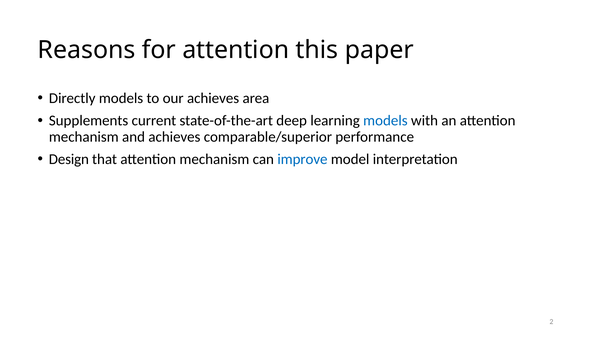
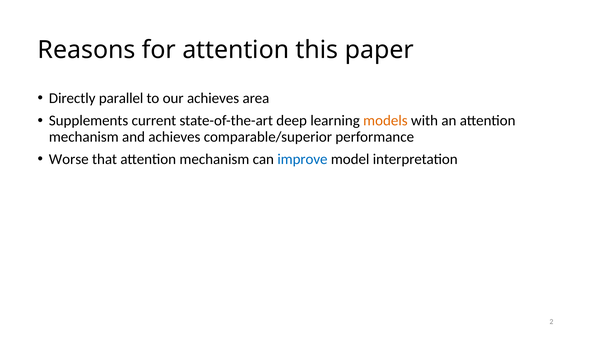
Directly models: models -> parallel (121, 98)
models colour: blue -> orange (385, 121)
Design: Design -> Worse (69, 159)
